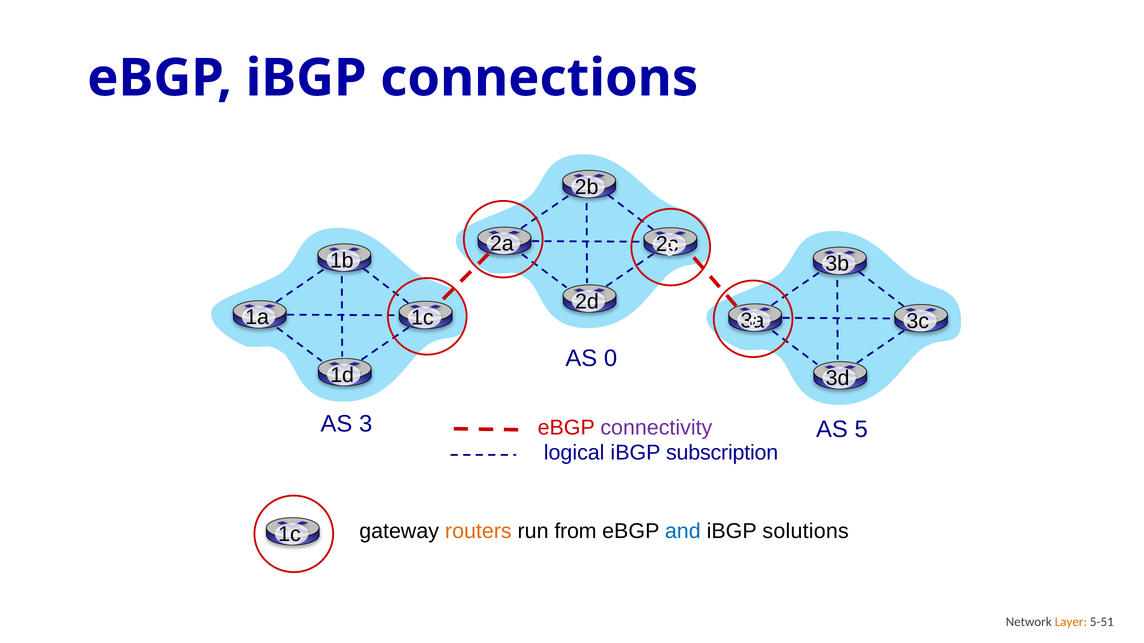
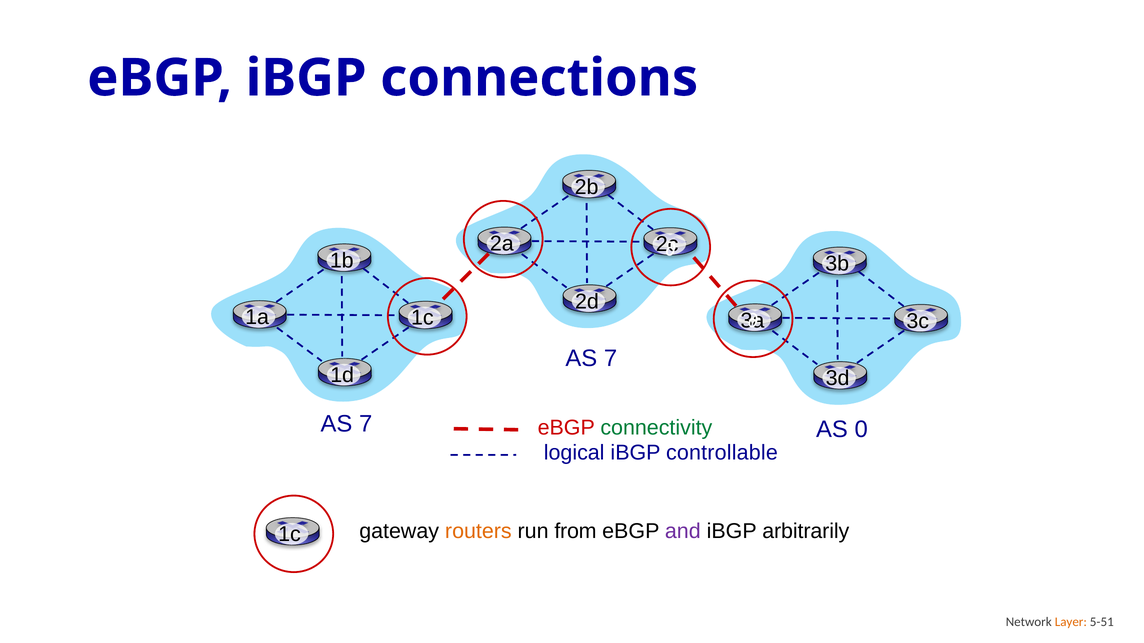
0: 0 -> 7 (611, 359)
3: 3 -> 7 (366, 424)
connectivity colour: purple -> green (656, 428)
5: 5 -> 0 (861, 430)
subscription: subscription -> controllable (722, 453)
and colour: blue -> purple (683, 532)
solutions: solutions -> arbitrarily (806, 532)
